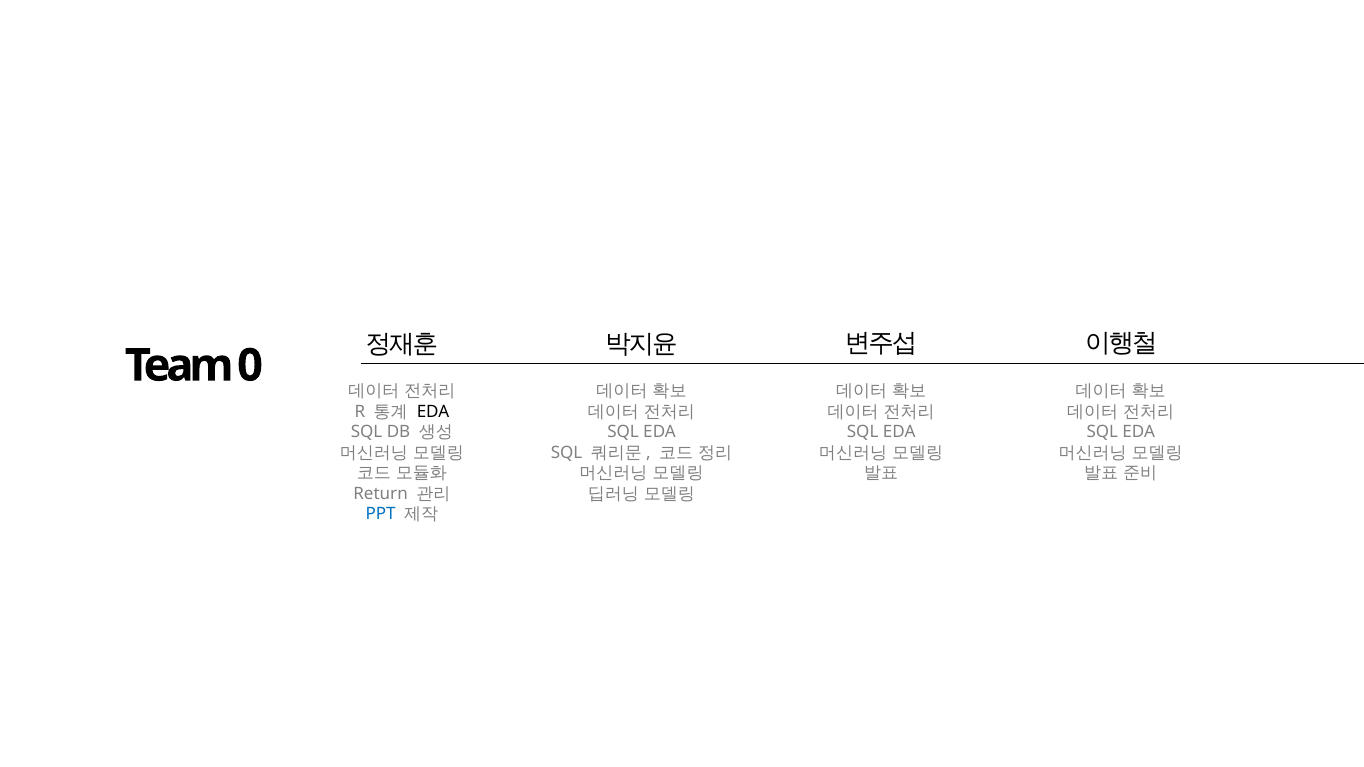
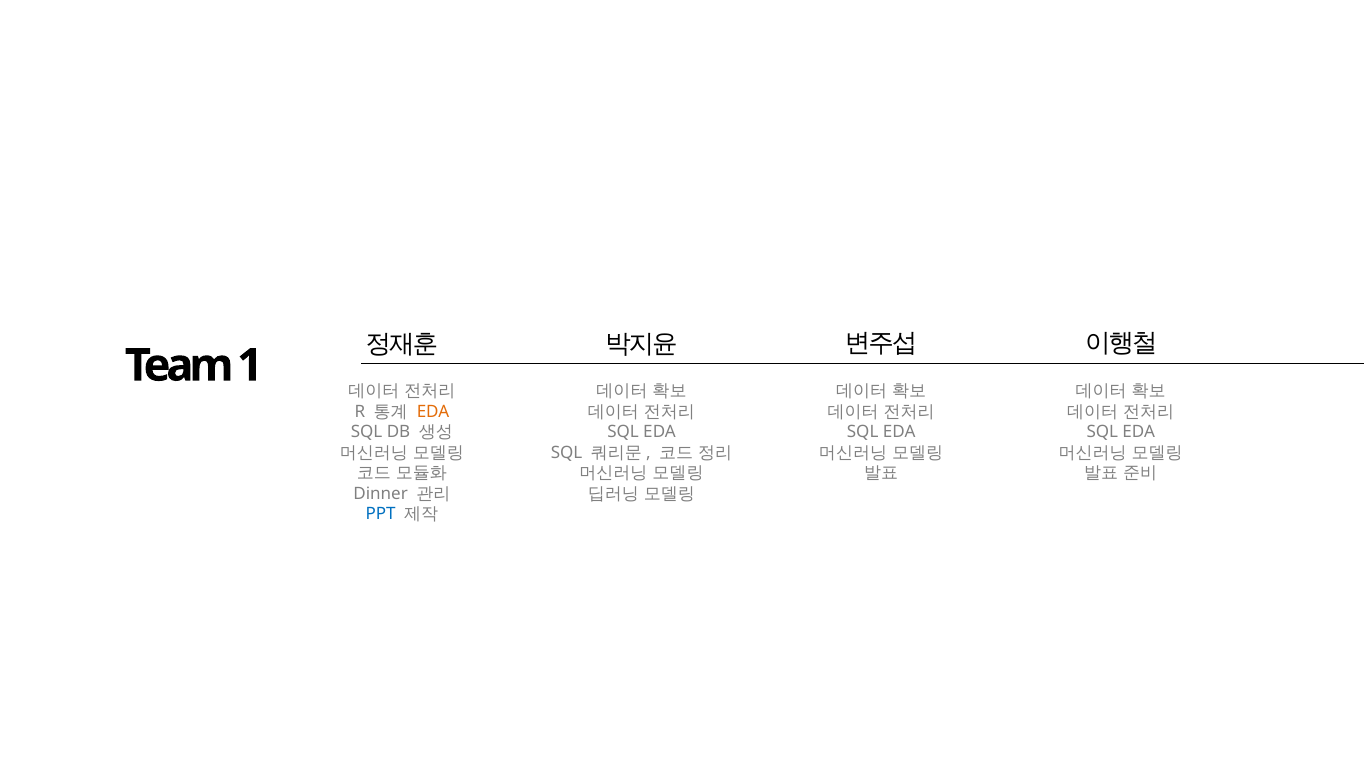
0: 0 -> 1 (250, 366)
EDA colour: black -> orange (433, 412)
Return: Return -> Dinner (381, 494)
